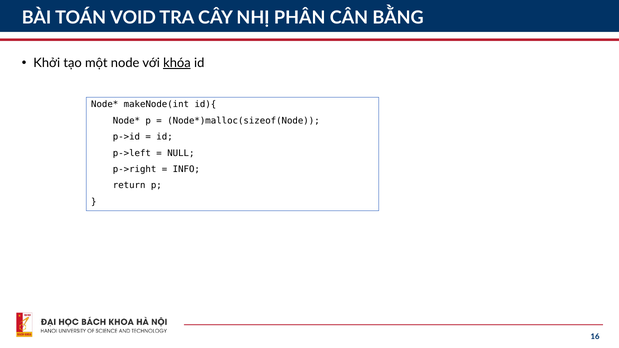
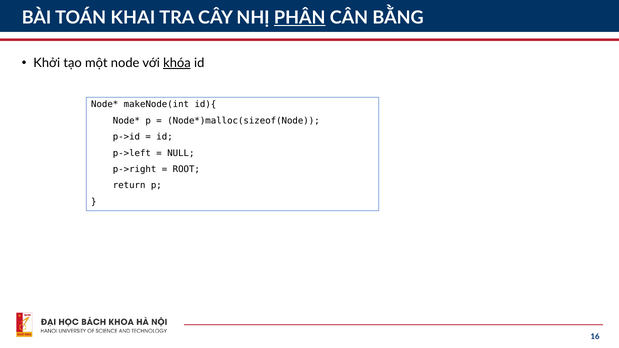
VOID: VOID -> KHAI (133, 18)
PHÂN underline: none -> present (300, 18)
INFO: INFO -> ROOT (186, 169)
